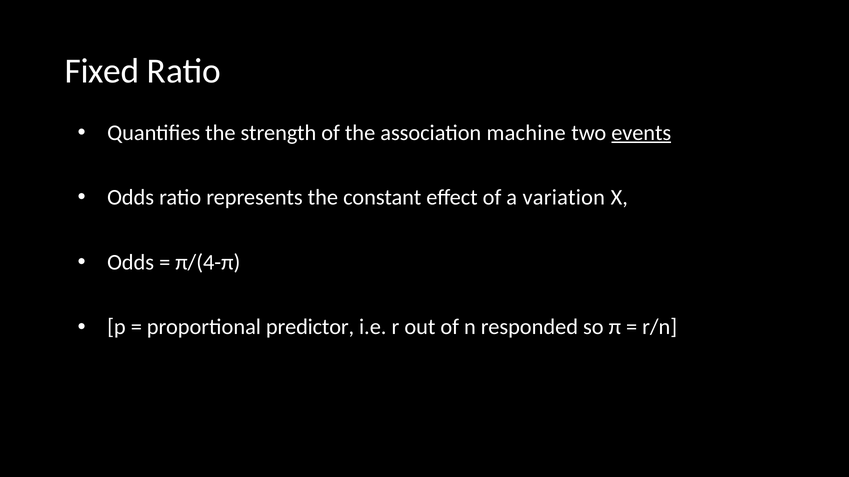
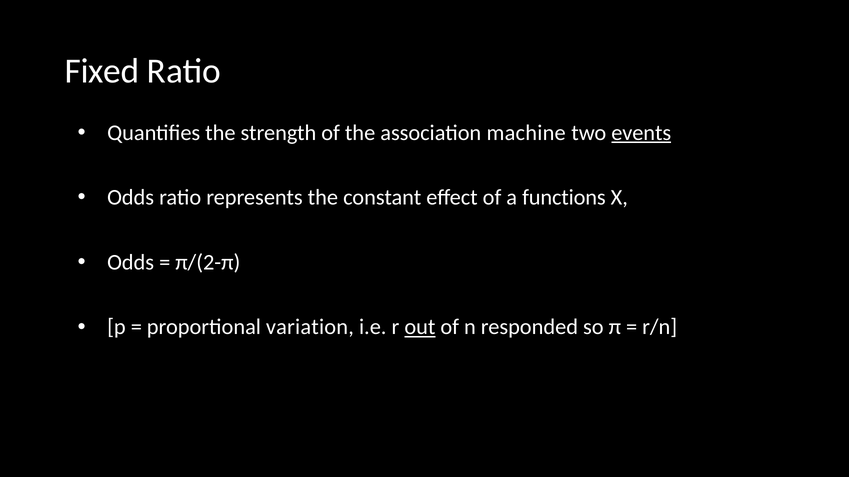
variation: variation -> functions (564, 198)
π/(4-π: π/(4-π -> π/(2-π (208, 263)
predictor: predictor -> variation (310, 327)
out underline: none -> present (420, 327)
